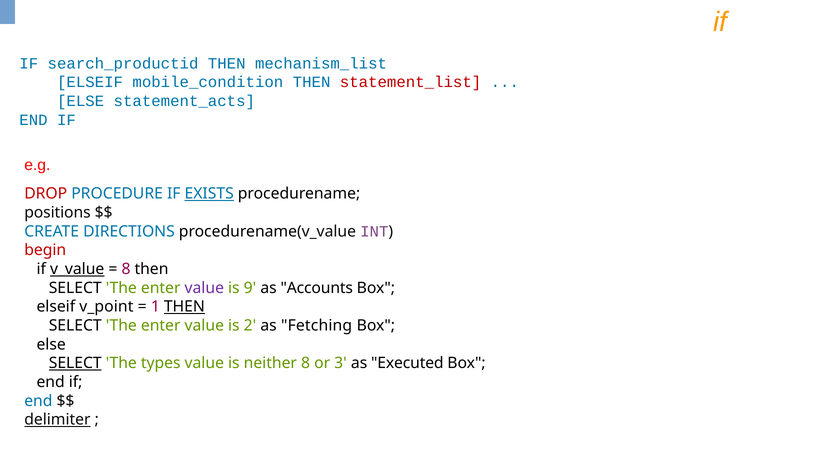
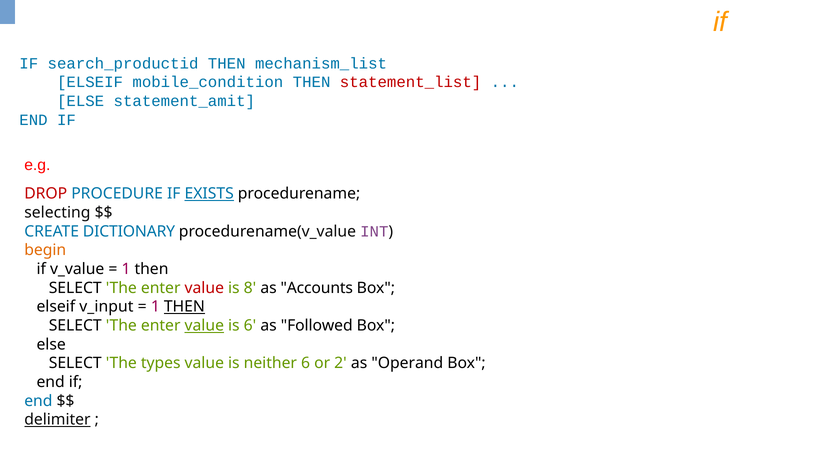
statement_acts: statement_acts -> statement_amit (184, 101)
positions: positions -> selecting (57, 213)
DIRECTIONS: DIRECTIONS -> DICTIONARY (129, 232)
begin colour: red -> orange (45, 250)
v_value underline: present -> none (77, 269)
8: 8 -> 1 (126, 269)
value colour: purple -> red (204, 288)
9: 9 -> 8 (250, 288)
v_point: v_point -> v_input (106, 307)
value underline: none -> present (204, 326)
is 2: 2 -> 6 (250, 326)
Fetching: Fetching -> Followed (317, 326)
SELECT underline: present -> none (75, 364)
neither 8: 8 -> 6 (306, 364)
3: 3 -> 2 (340, 364)
Executed: Executed -> Operand (407, 364)
